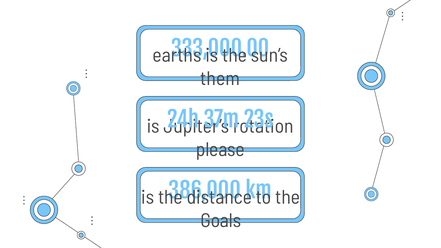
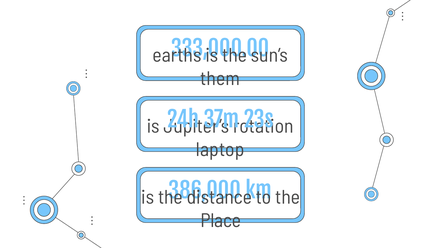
please: please -> laptop (220, 150)
Goals: Goals -> Place (221, 221)
